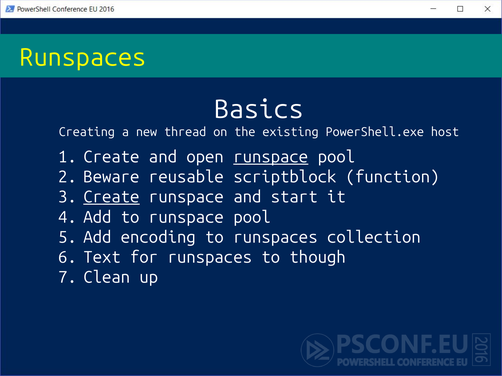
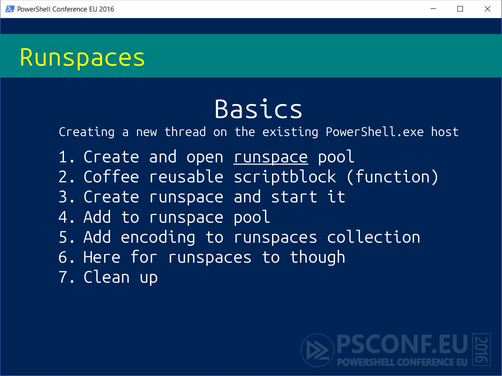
Beware: Beware -> Coffee (111, 177)
Create underline: present -> none (111, 197)
Text: Text -> Here (102, 258)
